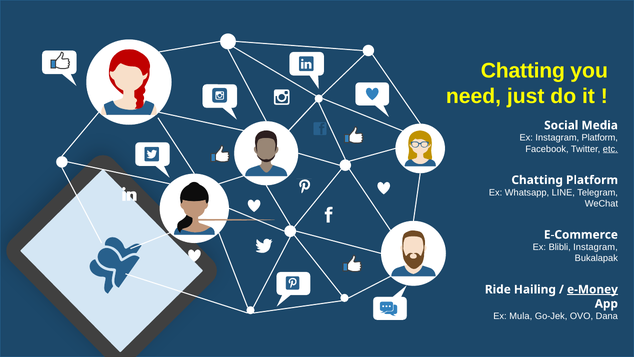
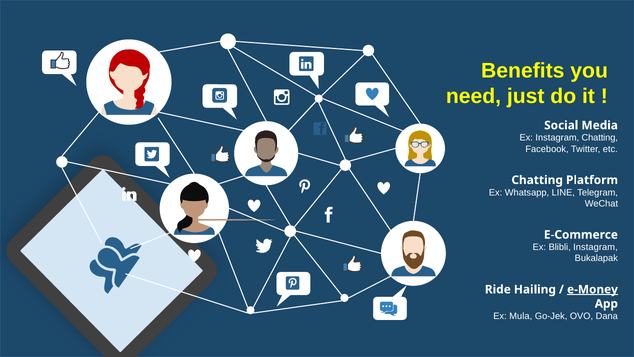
Chatting: Chatting -> Benefits (523, 71)
Instagram Platform: Platform -> Chatting (600, 138)
etc underline: present -> none (610, 149)
